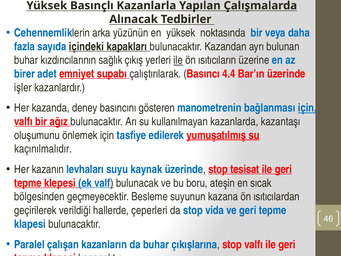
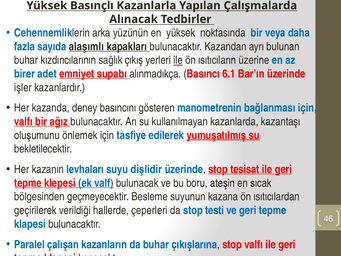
içindeki: içindeki -> alaşımlı (86, 46)
çalıştırılarak: çalıştırılarak -> alınmadıkça (155, 74)
4.4: 4.4 -> 6.1 (229, 74)
için underline: present -> none (307, 108)
kaçınılmalıdır: kaçınılmalıdır -> bekletilecektir (43, 149)
kaynak: kaynak -> dişlidir (146, 169)
vida: vida -> testi (215, 210)
